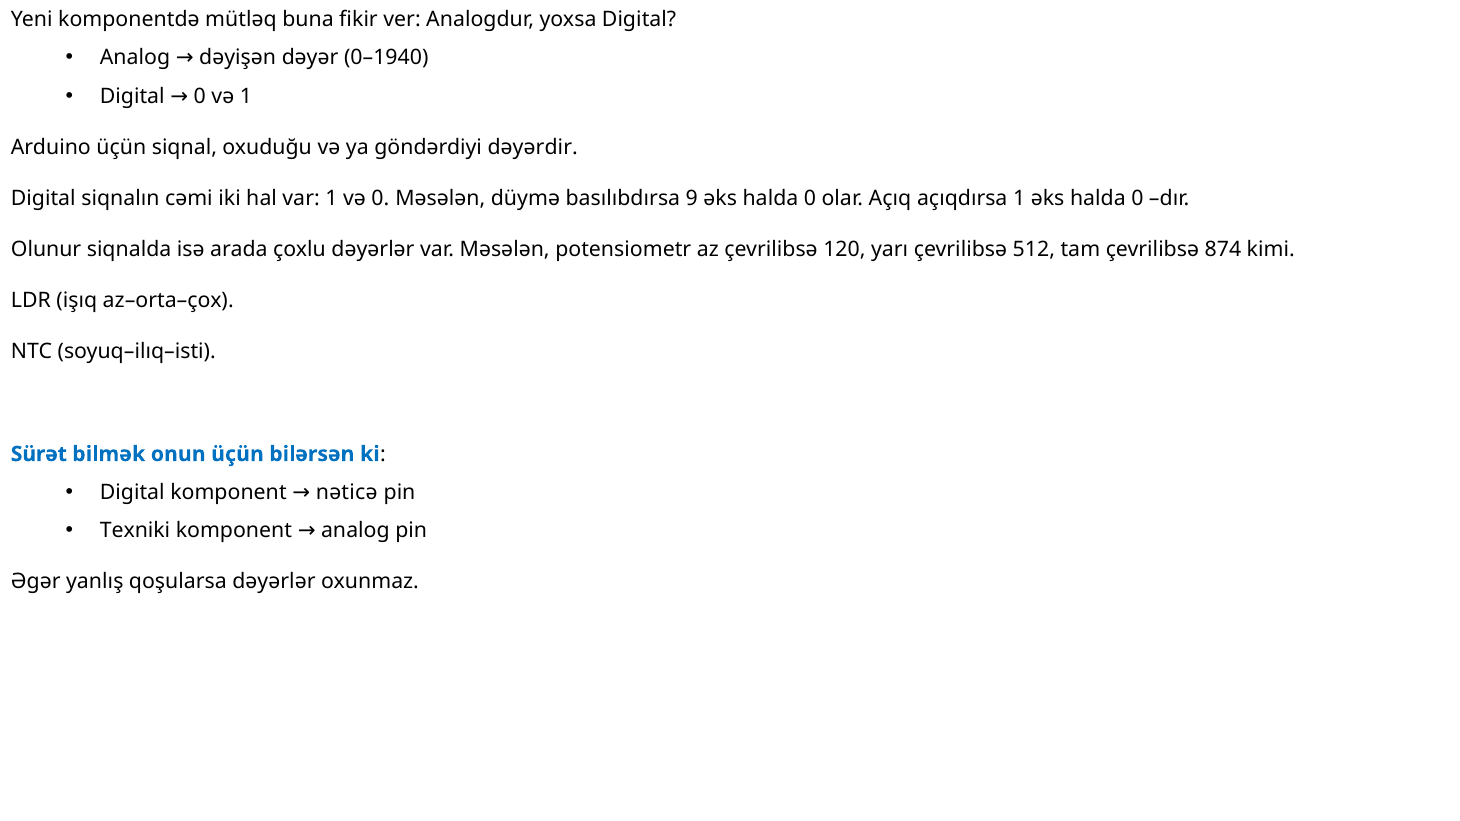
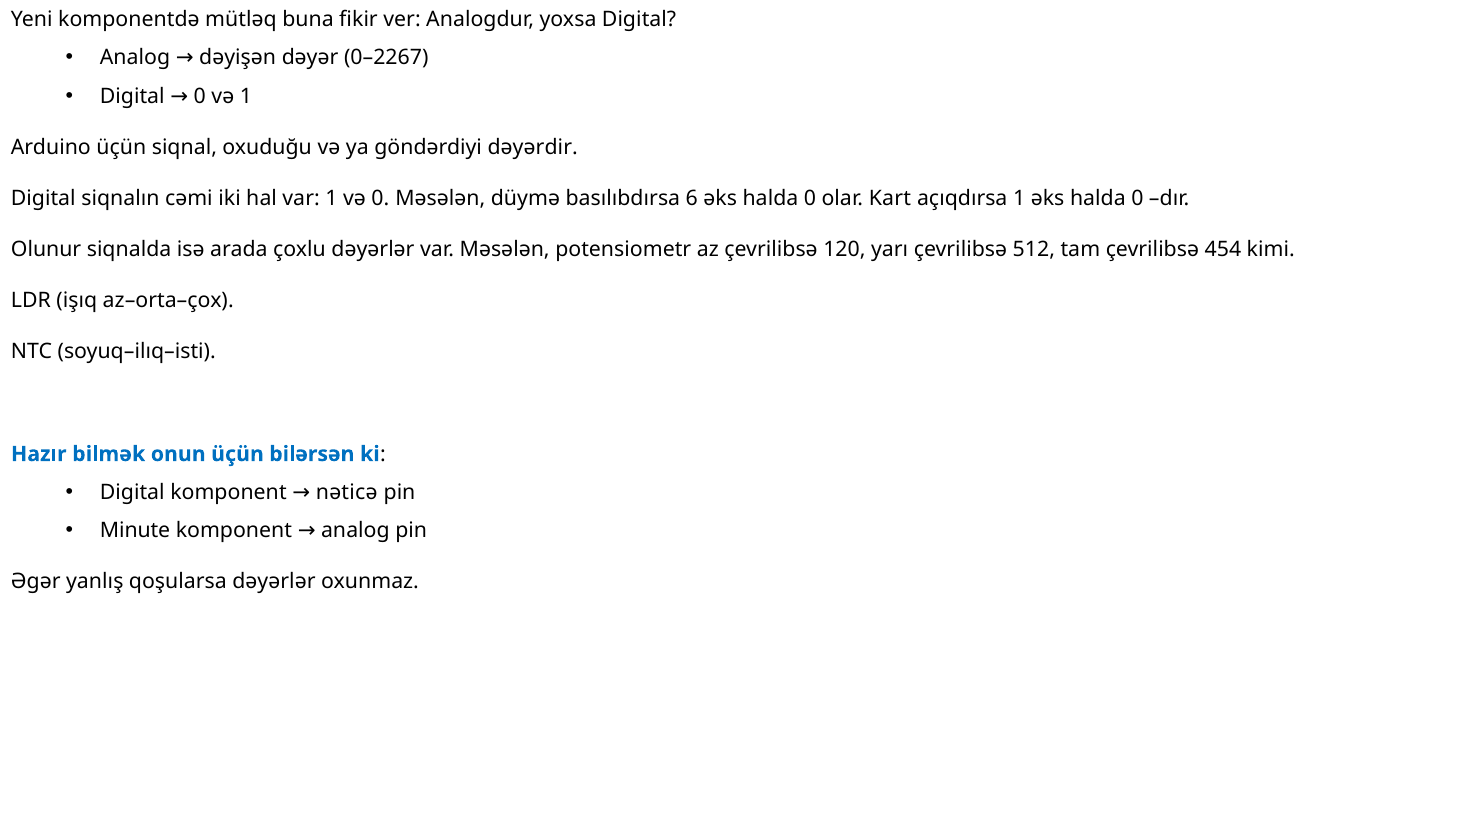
0–1940: 0–1940 -> 0–2267 (386, 58)
9: 9 -> 6 (692, 199)
Açıq: Açıq -> Kart (890, 199)
874: 874 -> 454 (1223, 250)
Sürət: Sürət -> Hazır (39, 454)
Texniki: Texniki -> Minute (135, 531)
